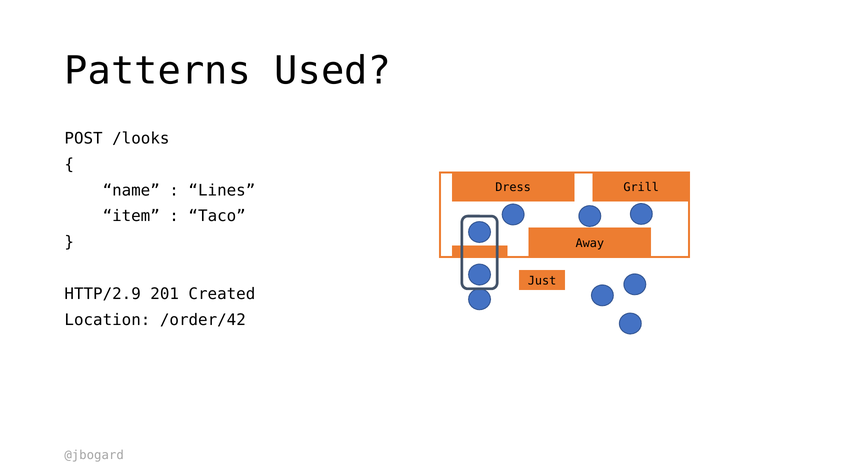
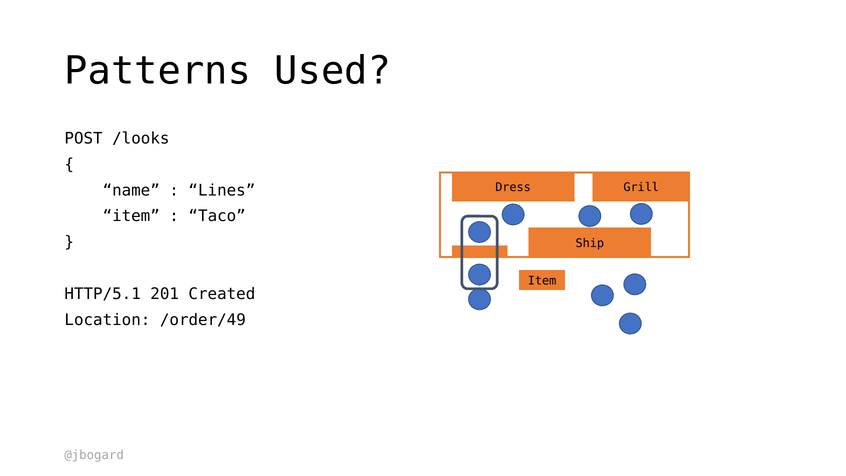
Away: Away -> Ship (590, 243)
Just: Just -> Item (542, 281)
HTTP/2.9: HTTP/2.9 -> HTTP/5.1 (103, 294)
/order/42: /order/42 -> /order/49 (203, 320)
